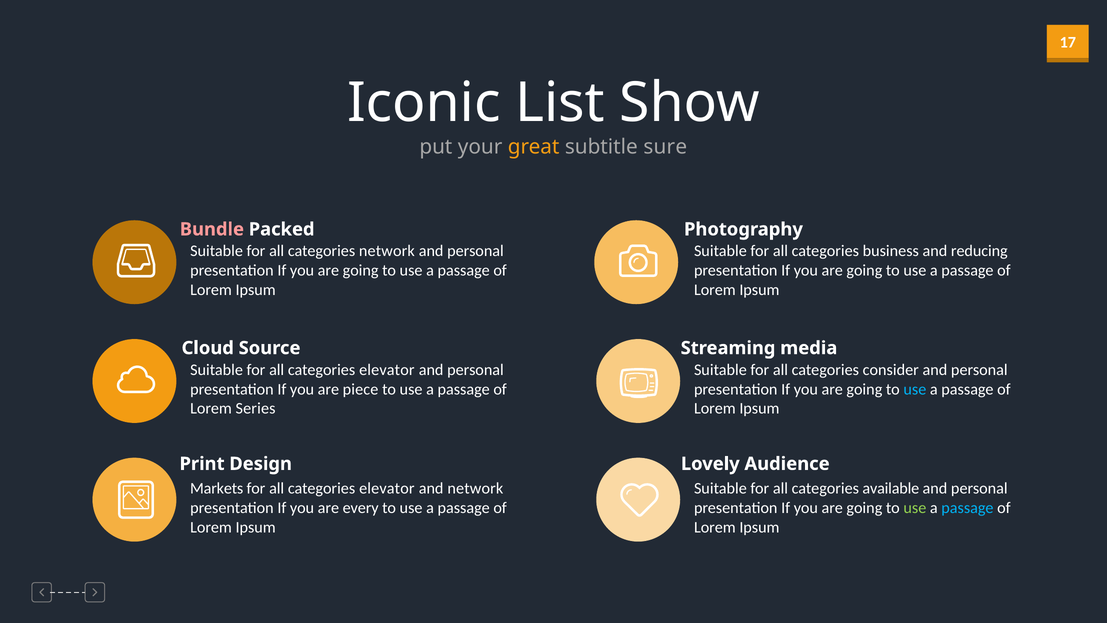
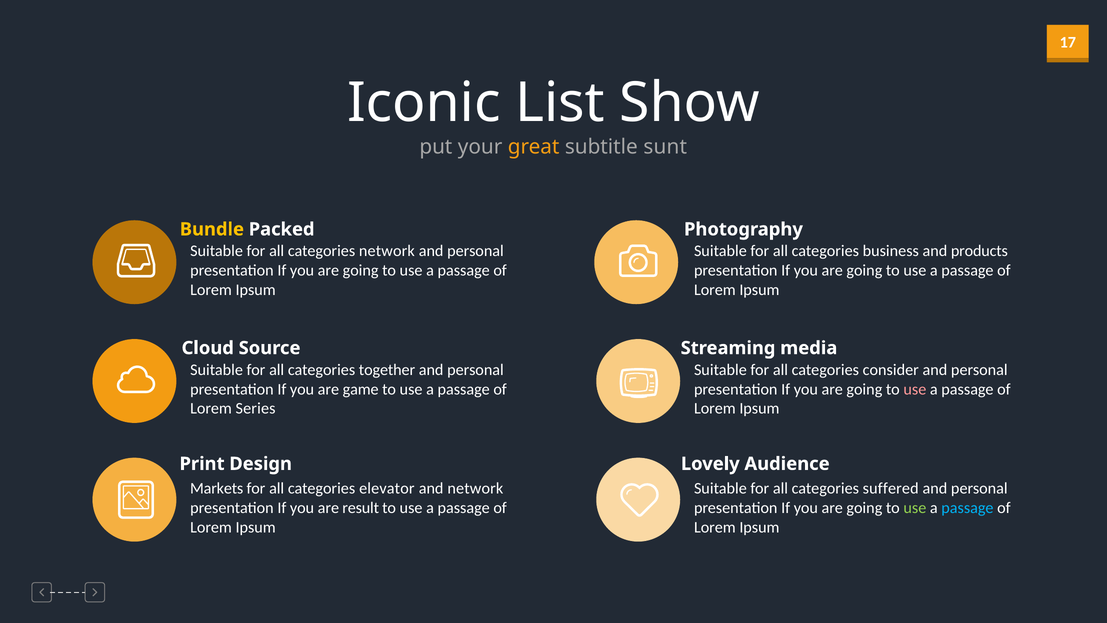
sure: sure -> sunt (665, 147)
Bundle colour: pink -> yellow (212, 229)
reducing: reducing -> products (979, 251)
elevator: elevator -> together (387, 370)
piece: piece -> game (361, 389)
use colour: light blue -> pink (915, 389)
available: available -> suffered (891, 488)
every: every -> result (361, 508)
